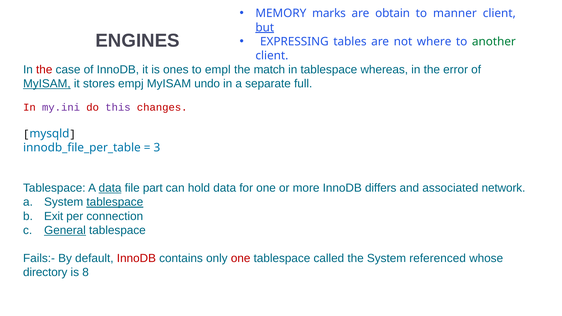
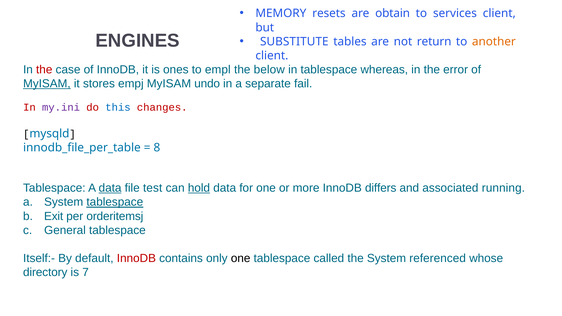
marks: marks -> resets (329, 13)
manner: manner -> services (455, 13)
but underline: present -> none (265, 27)
EXPRESSING: EXPRESSING -> SUBSTITUTE (294, 42)
where: where -> return (434, 42)
another colour: green -> orange (494, 42)
match: match -> below (269, 70)
full: full -> fail (303, 84)
this colour: purple -> blue (118, 107)
3: 3 -> 8 (157, 148)
part: part -> test (153, 188)
hold underline: none -> present (199, 188)
network: network -> running (503, 188)
connection: connection -> orderitemsj (115, 216)
General underline: present -> none (65, 230)
Fails:-: Fails:- -> Itself:- (39, 258)
one colour: red -> black (241, 258)
8: 8 -> 7 (86, 272)
